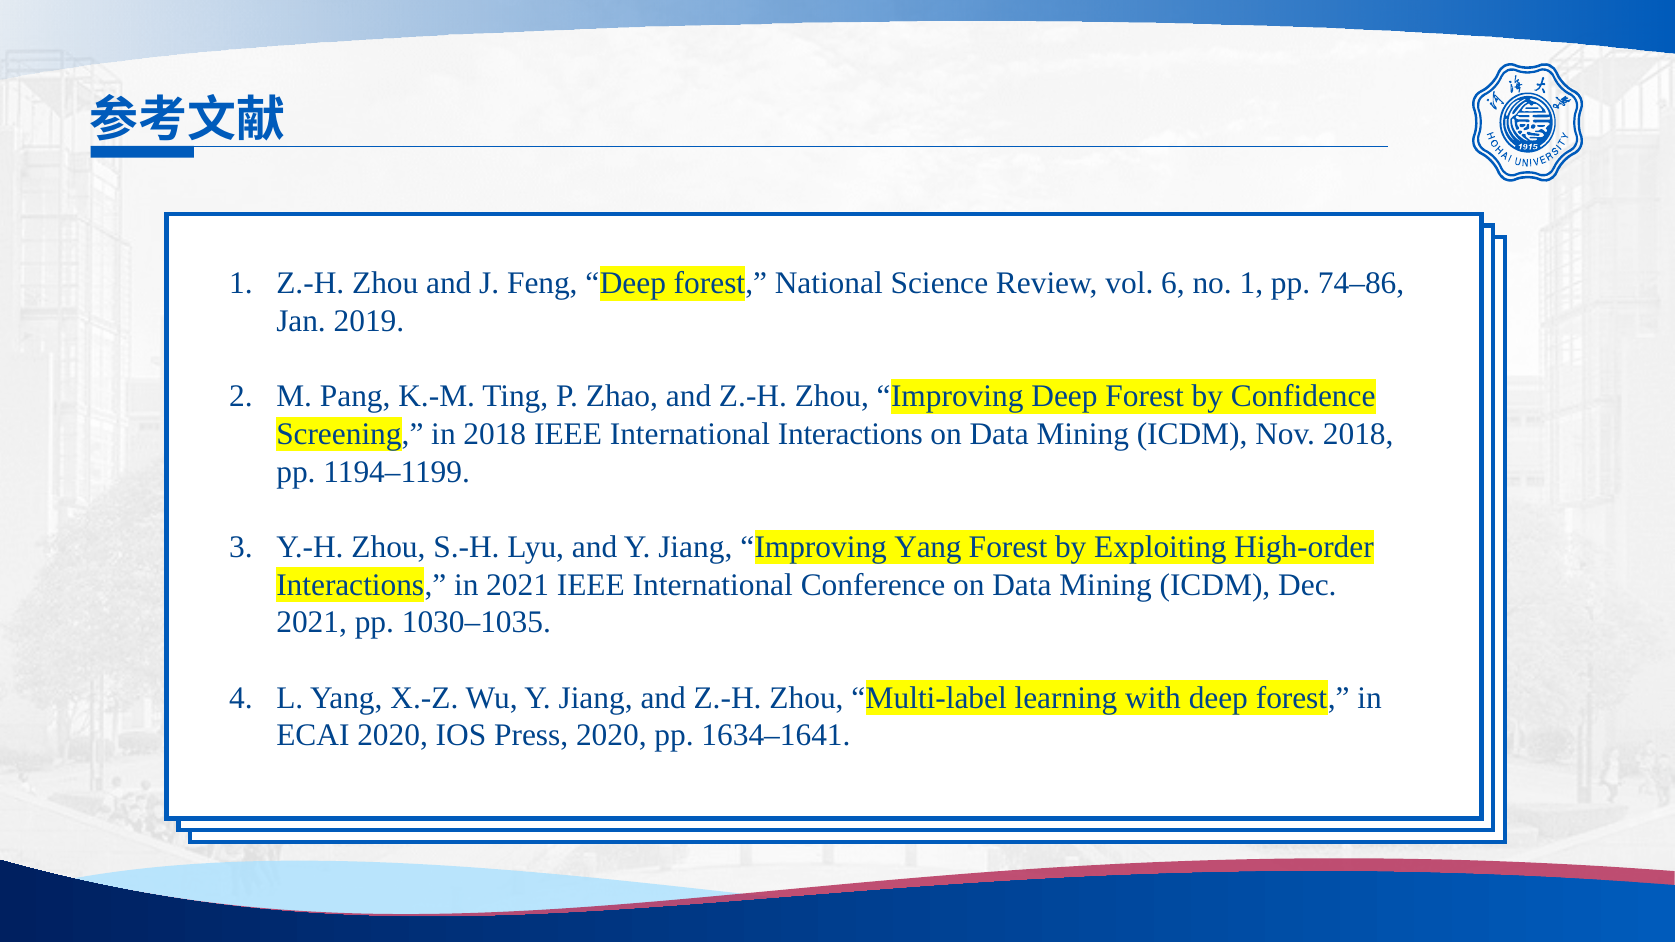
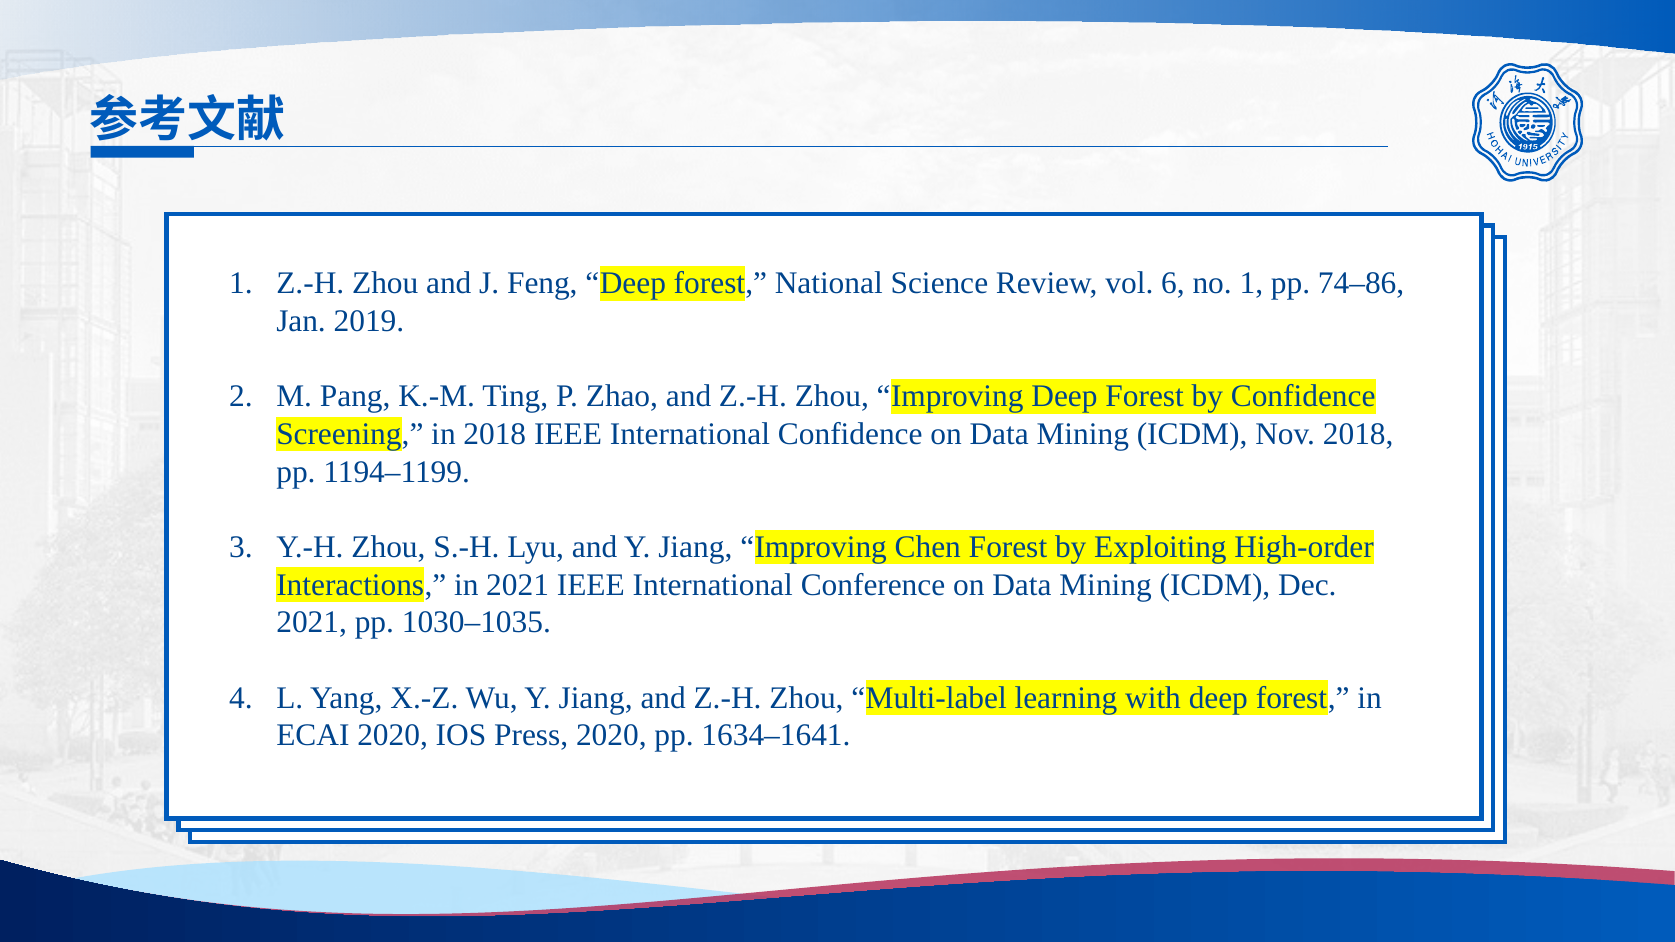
International Interactions: Interactions -> Confidence (850, 434)
Improving Yang: Yang -> Chen (928, 547)
